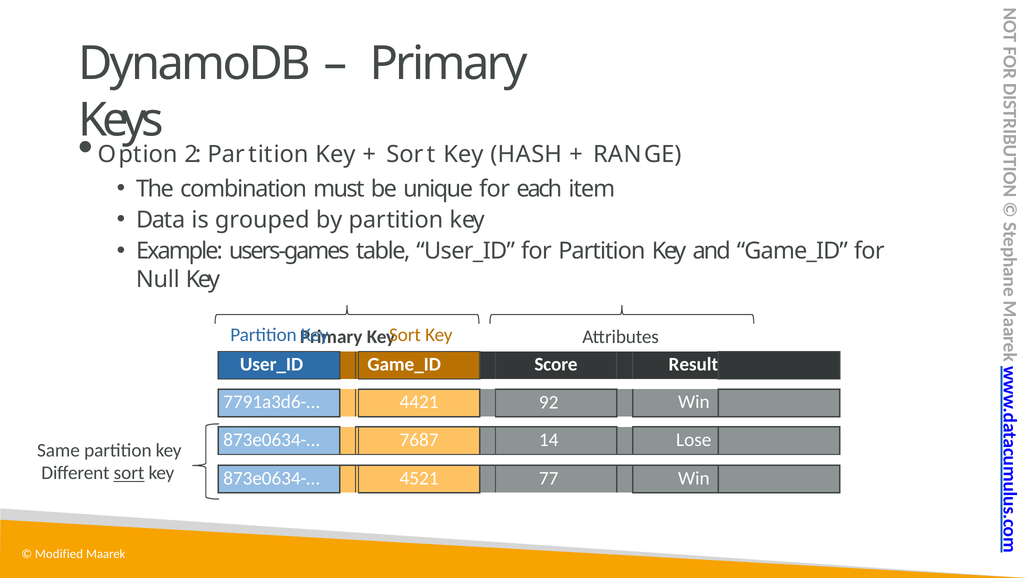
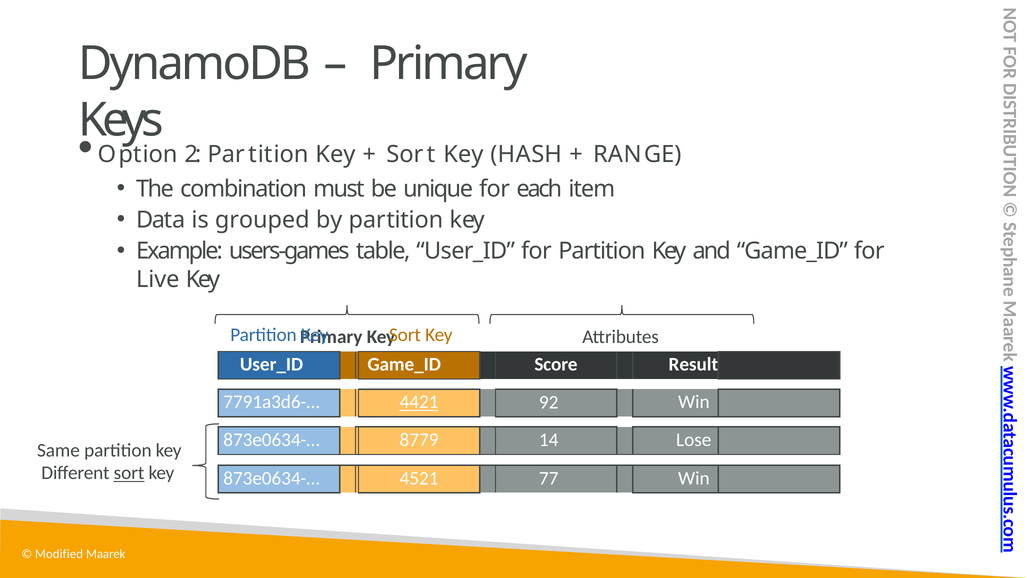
Null: Null -> Live (158, 279)
4421 underline: none -> present (419, 402)
7687: 7687 -> 8779 (419, 440)
